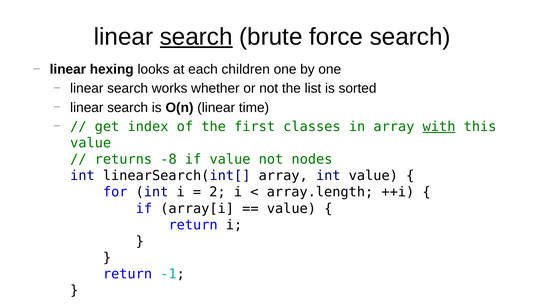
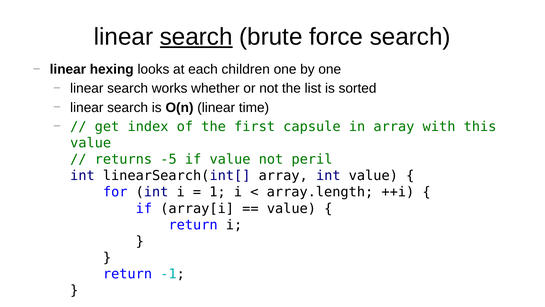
classes: classes -> capsule (312, 126)
with underline: present -> none (439, 126)
-8: -8 -> -5 (169, 159)
nodes: nodes -> peril (312, 159)
2: 2 -> 1 (217, 192)
